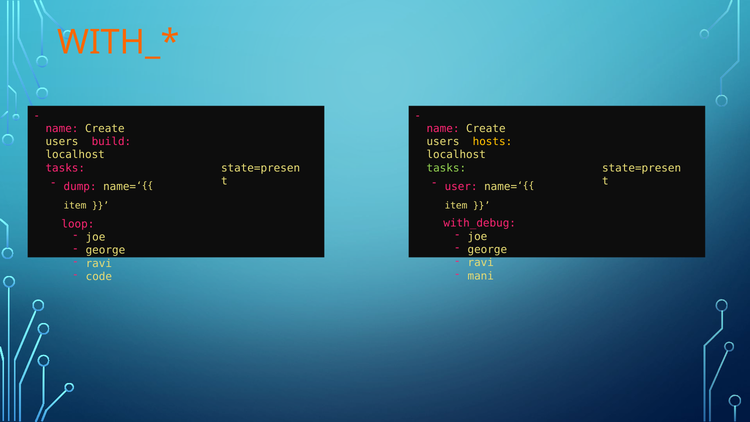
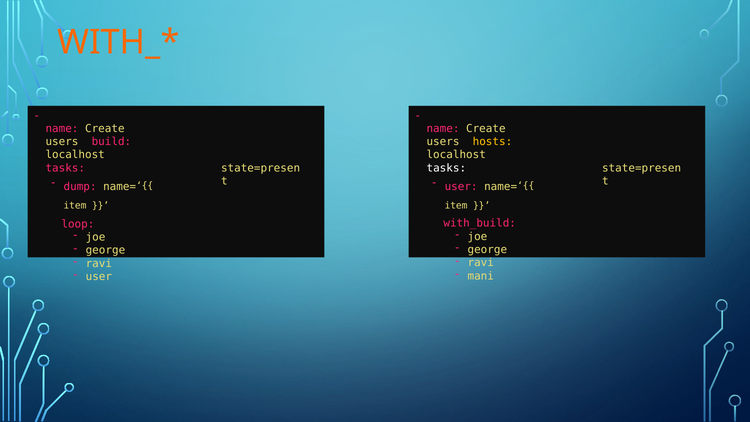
tasks colour: light green -> white (446, 168)
with_debug: with_debug -> with_build (480, 223)
code: code -> user (99, 276)
